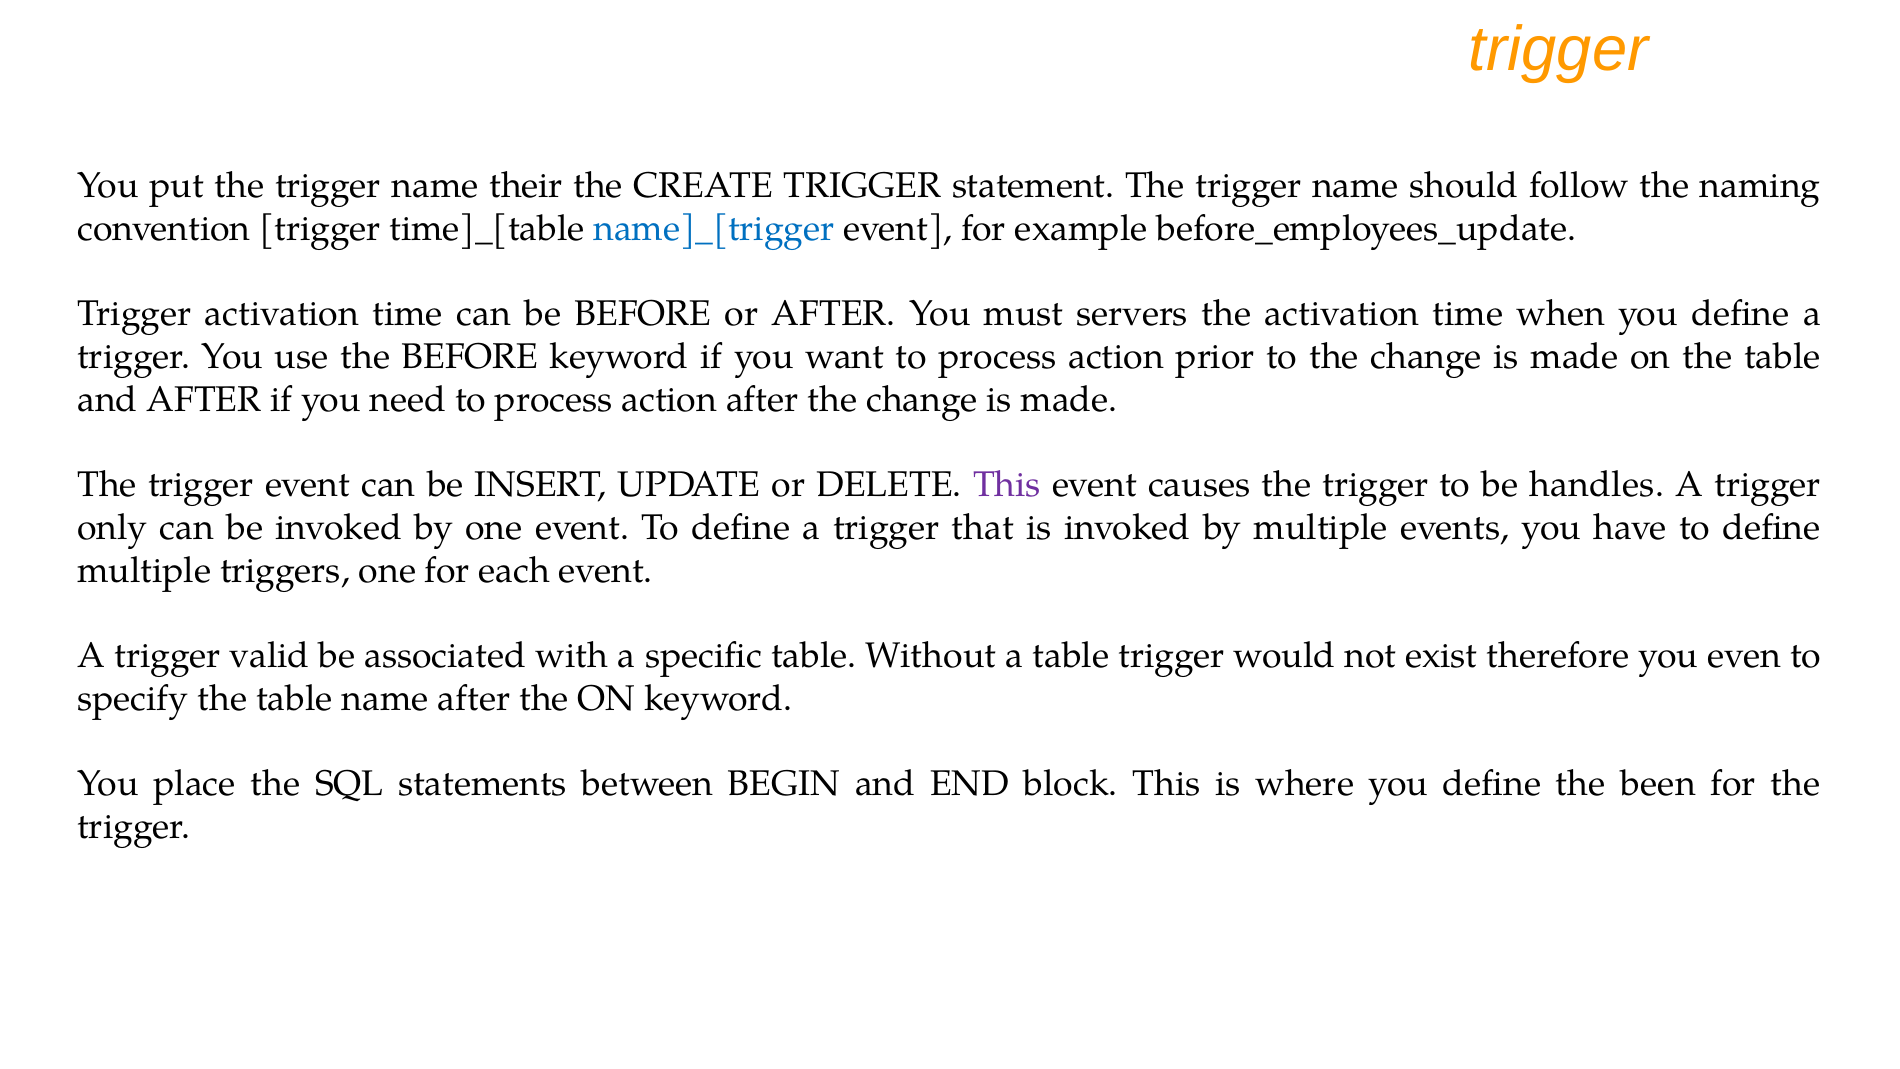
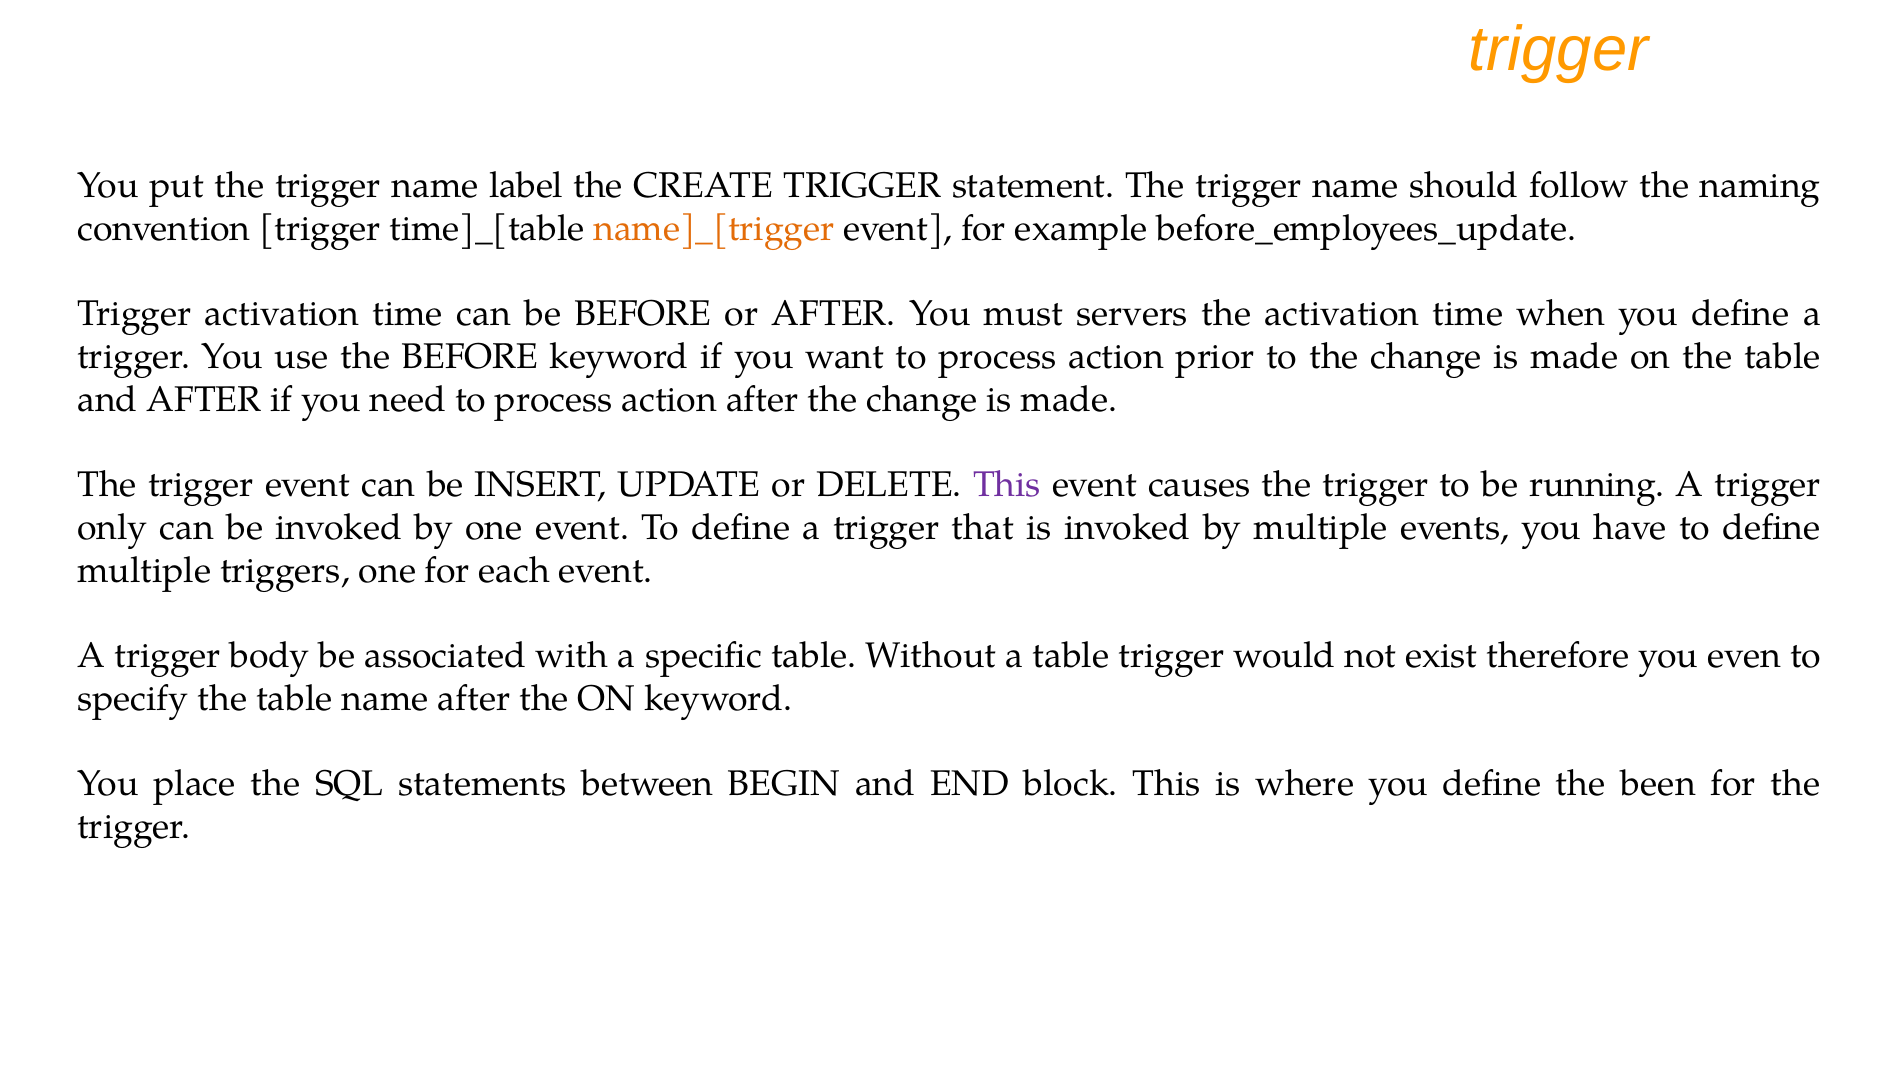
their: their -> label (526, 186)
name]_[trigger colour: blue -> orange (714, 228)
handles: handles -> running (1597, 485)
valid: valid -> body (270, 656)
